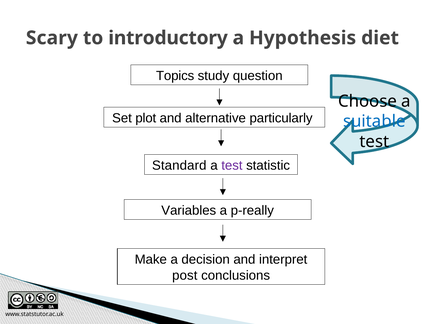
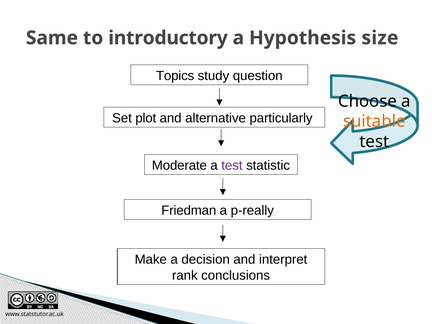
Scary: Scary -> Same (52, 38)
diet: diet -> size (380, 38)
suitable colour: blue -> orange (374, 121)
Standard: Standard -> Moderate (179, 165)
Variables: Variables -> Friedman (189, 211)
post: post -> rank (185, 275)
